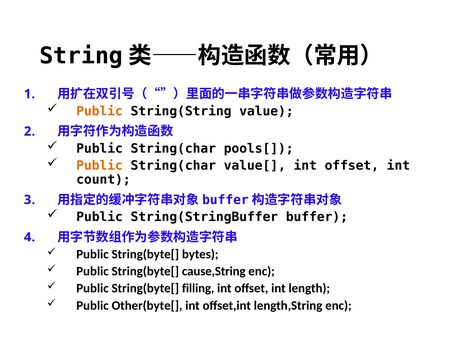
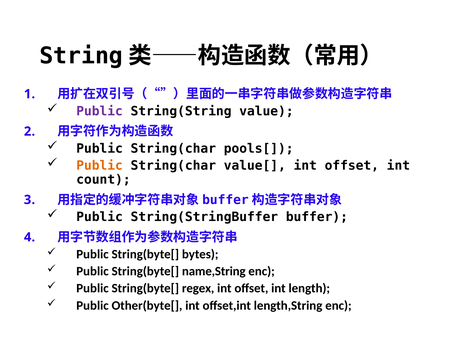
Public colour: orange -> purple (100, 111)
cause,String: cause,String -> name,String (214, 272)
filling: filling -> regex (198, 289)
